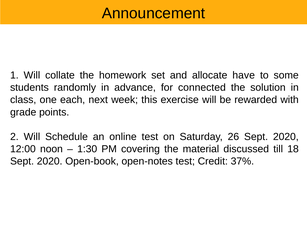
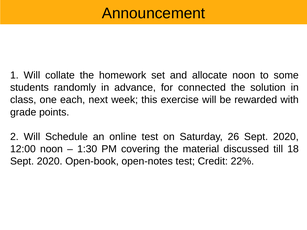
allocate have: have -> noon (244, 75)
37%: 37% -> 22% (242, 161)
